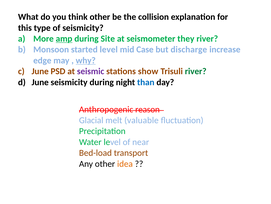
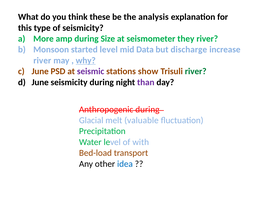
think other: other -> these (100, 17)
collision: collision -> analysis (153, 17)
amp underline: present -> none (64, 39)
Site: Site -> Size (108, 39)
Case: Case -> Data (145, 49)
edge: edge -> river (42, 60)
than colour: blue -> purple (146, 82)
reason: reason -> during (147, 109)
near: near -> with (141, 142)
idea colour: orange -> blue (125, 163)
